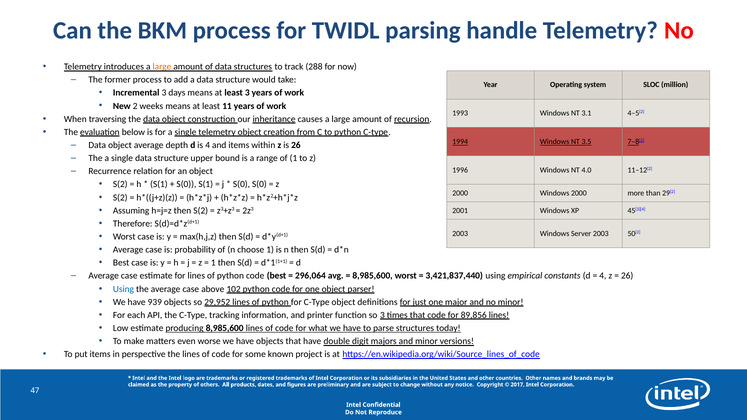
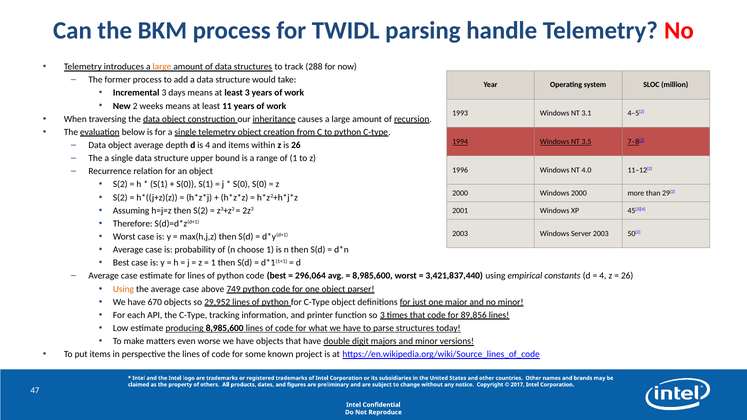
Using colour: blue -> orange (123, 289)
102: 102 -> 749 (234, 289)
939: 939 -> 670 (155, 302)
